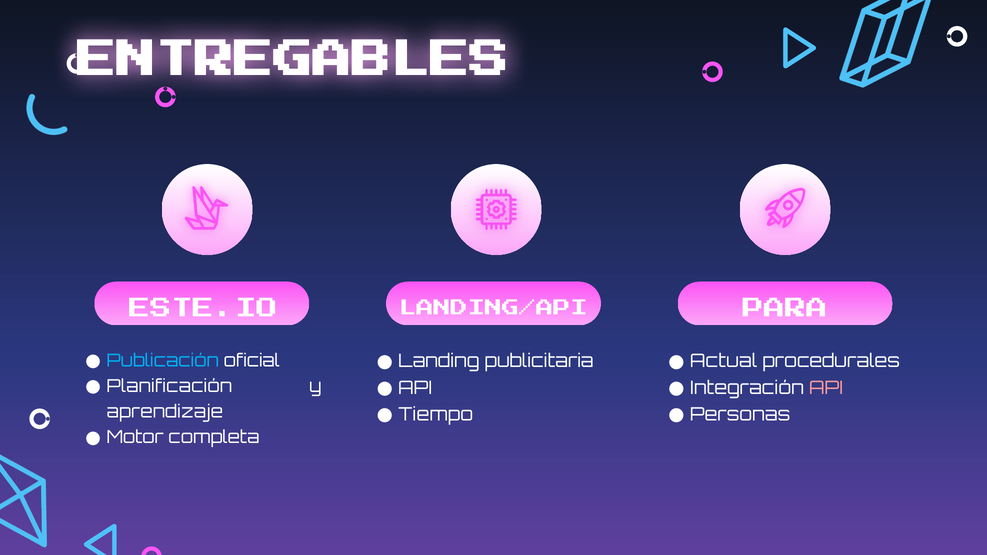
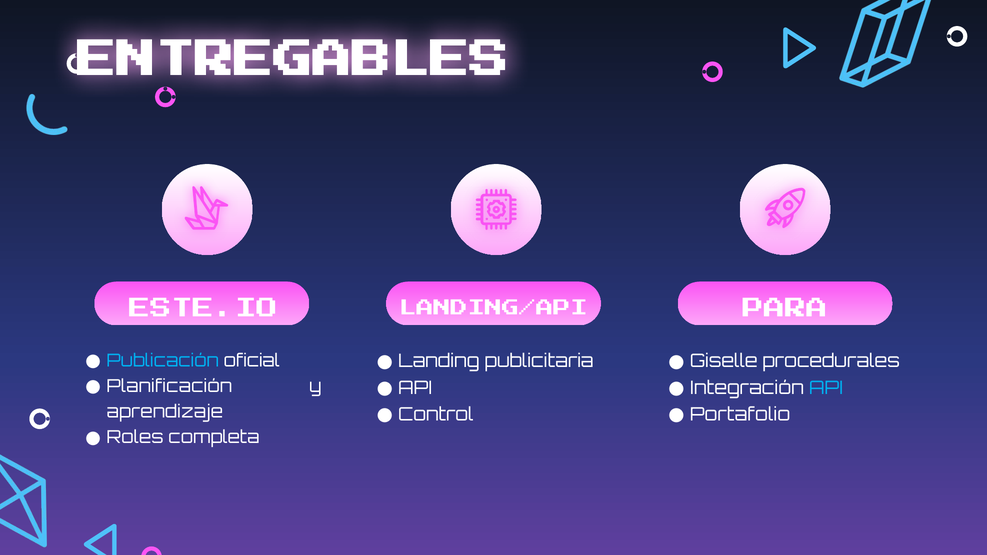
Actual: Actual -> Giselle (724, 361)
API colour: pink -> light blue (826, 388)
Tiempo: Tiempo -> Control (436, 415)
Personas: Personas -> Portafolio (740, 415)
Motor: Motor -> Roles (135, 438)
